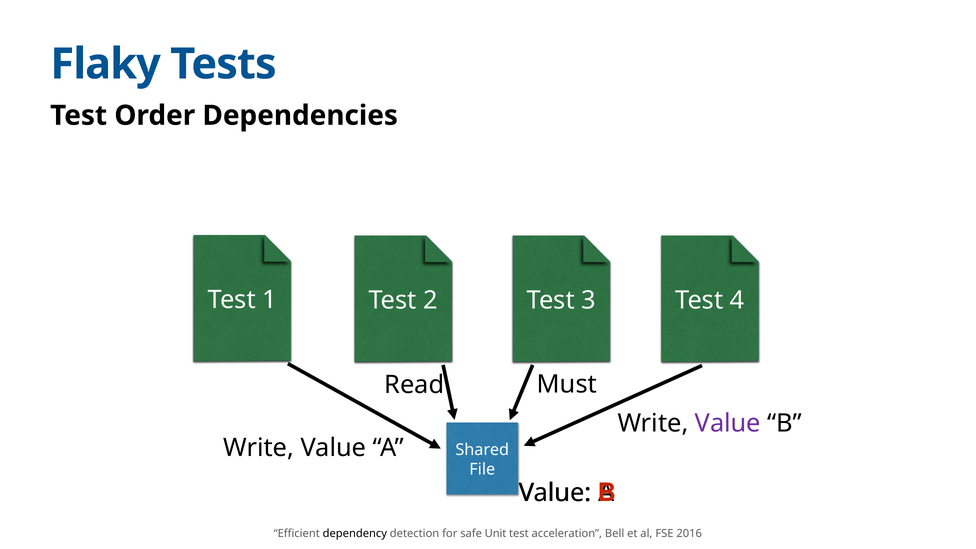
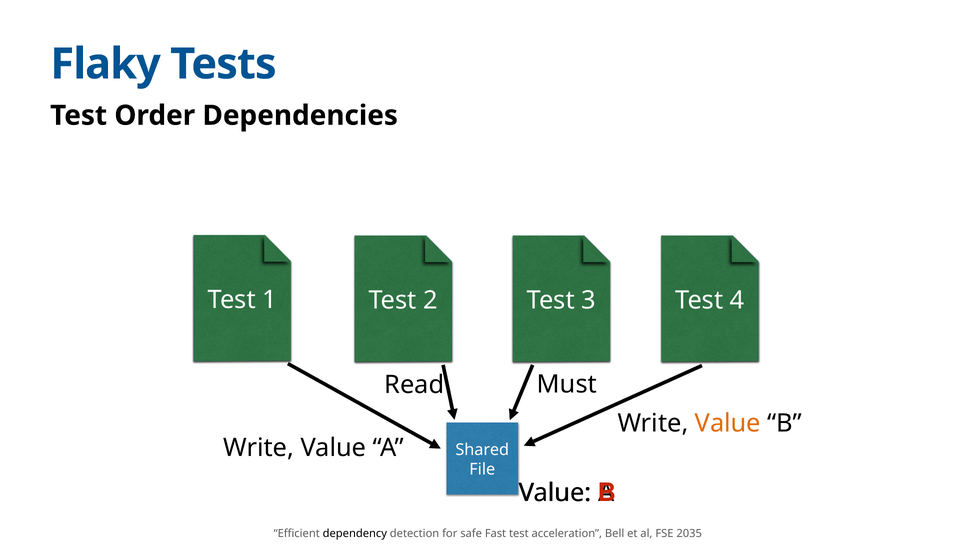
Value colour: purple -> orange (728, 424)
Unit: Unit -> Fast (496, 533)
2016: 2016 -> 2035 (689, 533)
